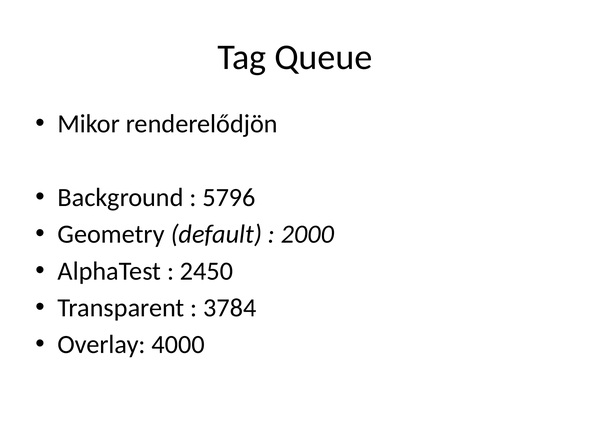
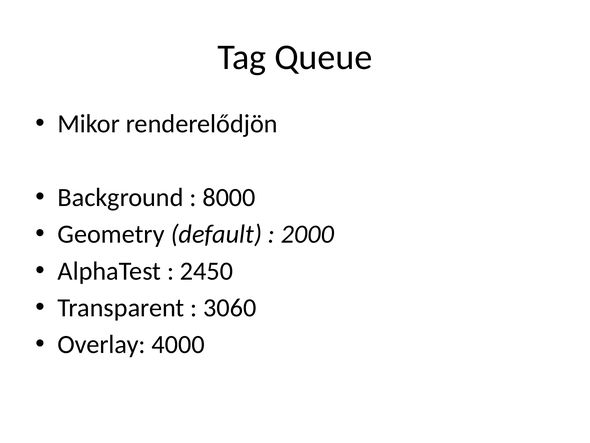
5796: 5796 -> 8000 (229, 197)
3784: 3784 -> 3060 (230, 308)
